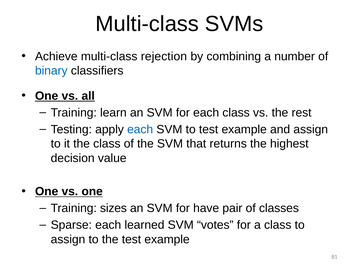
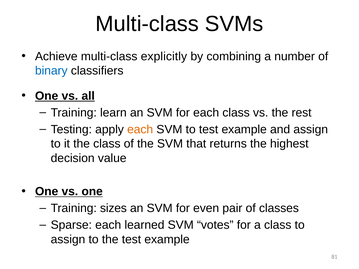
rejection: rejection -> explicitly (164, 57)
each colour: blue -> orange (140, 129)
have: have -> even (206, 208)
